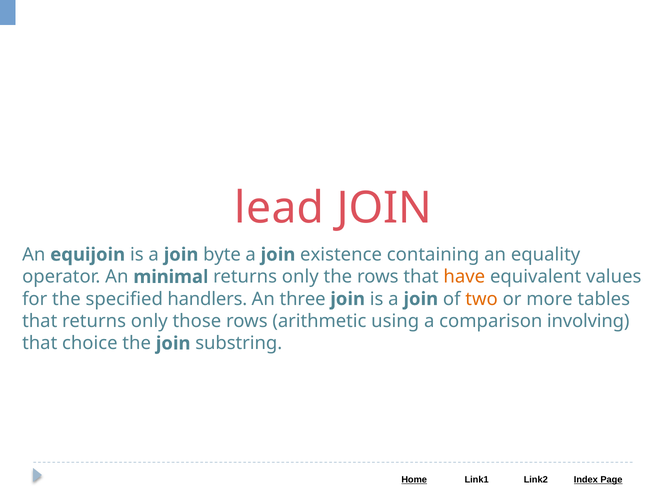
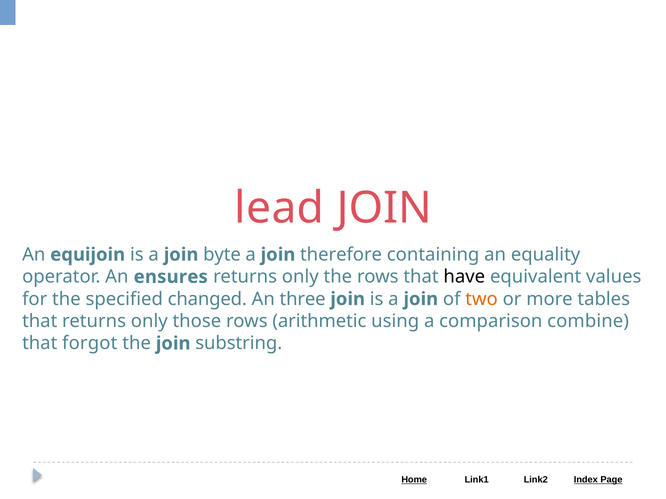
existence: existence -> therefore (341, 255)
minimal: minimal -> ensures (171, 277)
have colour: orange -> black (464, 277)
handlers: handlers -> changed (207, 299)
involving: involving -> combine (588, 321)
choice: choice -> forgot (90, 344)
